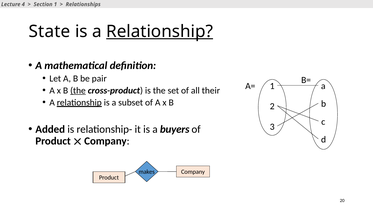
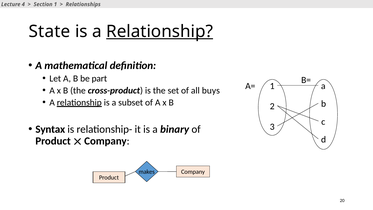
pair: pair -> part (99, 78)
the underline: present -> none (78, 90)
their: their -> buys (211, 90)
Added: Added -> Syntax (50, 129)
buyers: buyers -> binary (175, 129)
